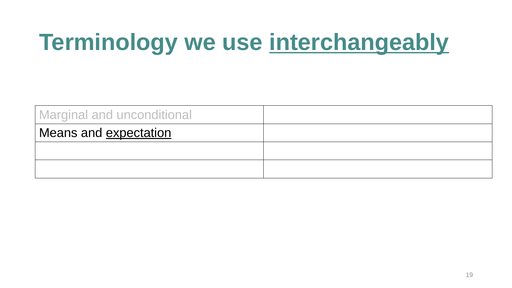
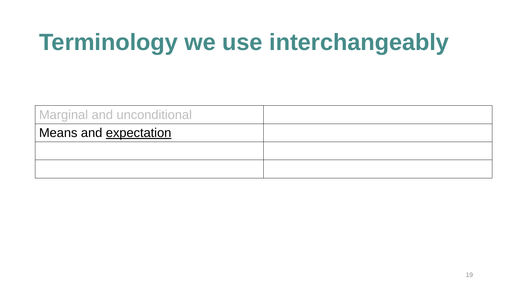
interchangeably underline: present -> none (359, 42)
